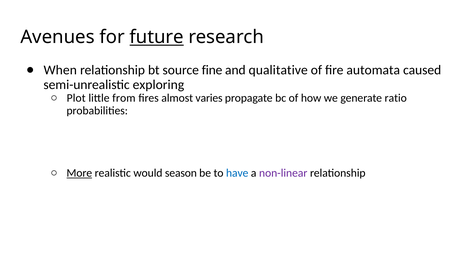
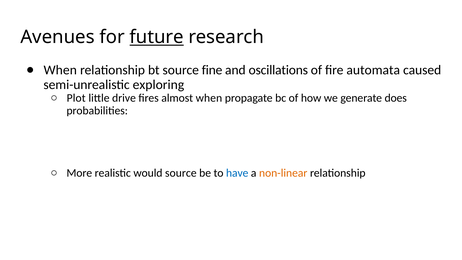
qualitative: qualitative -> oscillations (278, 70)
from: from -> drive (124, 98)
almost varies: varies -> when (209, 98)
ratio: ratio -> does (396, 98)
More underline: present -> none (79, 173)
would season: season -> source (181, 173)
non-linear colour: purple -> orange (283, 173)
